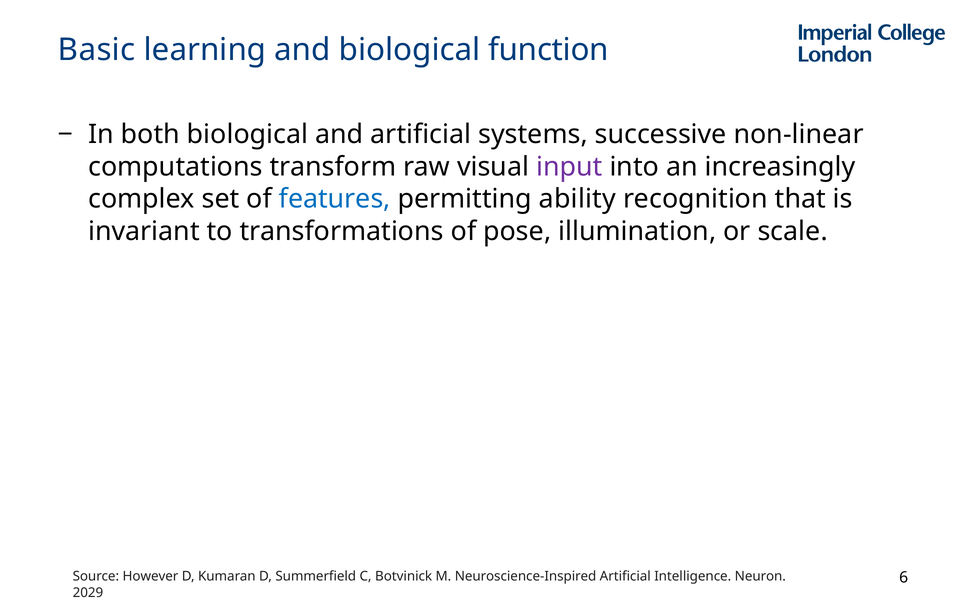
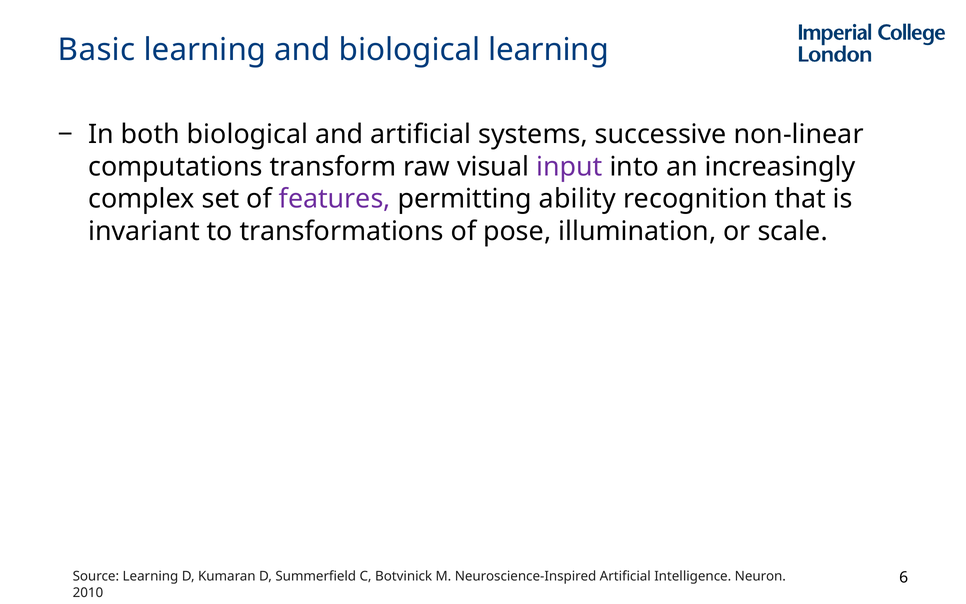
biological function: function -> learning (549, 50)
features colour: blue -> purple (335, 199)
Source However: However -> Learning (150, 576)
2029: 2029 -> 2010 (88, 592)
